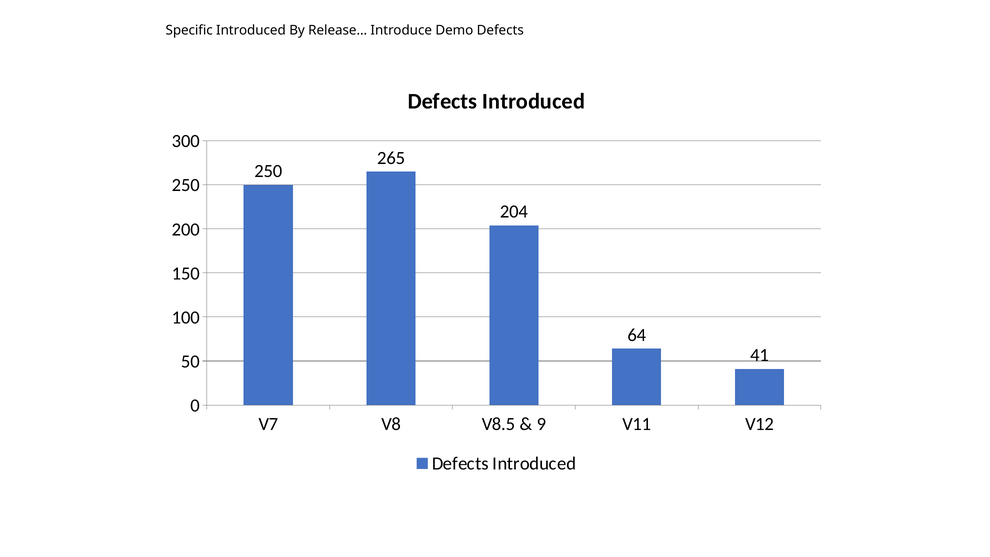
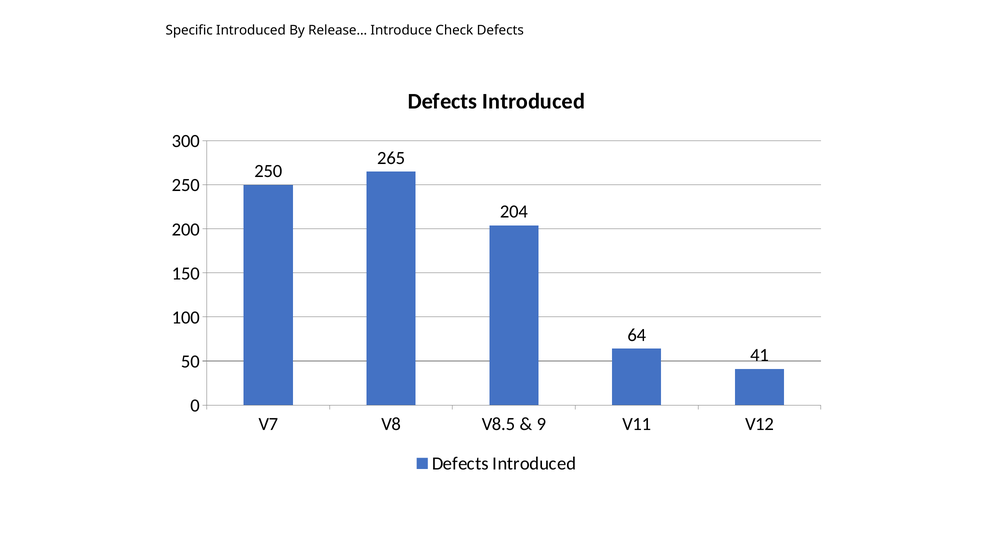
Demo: Demo -> Check (454, 30)
